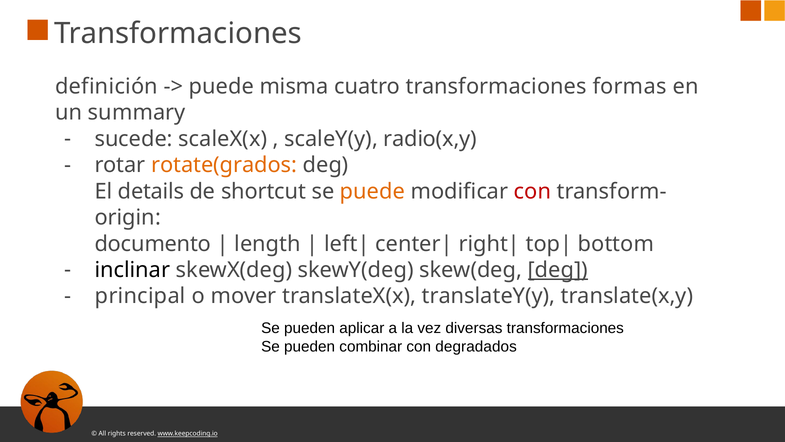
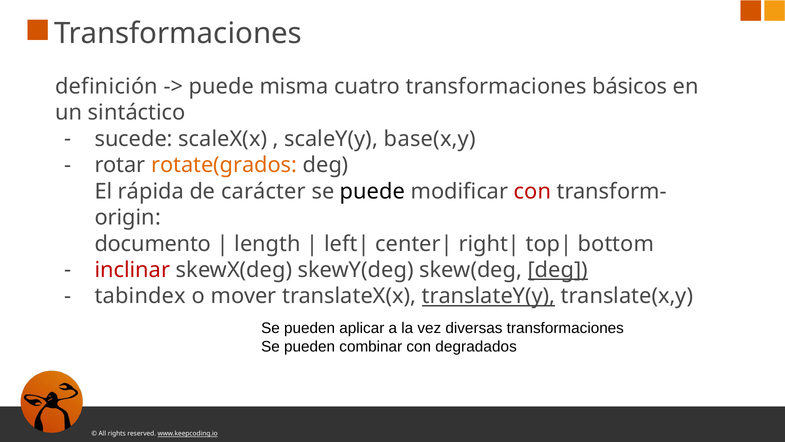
formas: formas -> básicos (630, 87)
summary: summary -> sintáctico (137, 113)
radio(x,y: radio(x,y -> base(x,y (430, 139)
details: details -> rápida (151, 191)
shortcut: shortcut -> carácter (263, 191)
puede colour: orange -> black (372, 191)
inclinar colour: black -> red (132, 270)
principal: principal -> tabindex (140, 296)
translateY(y underline: none -> present (488, 296)
